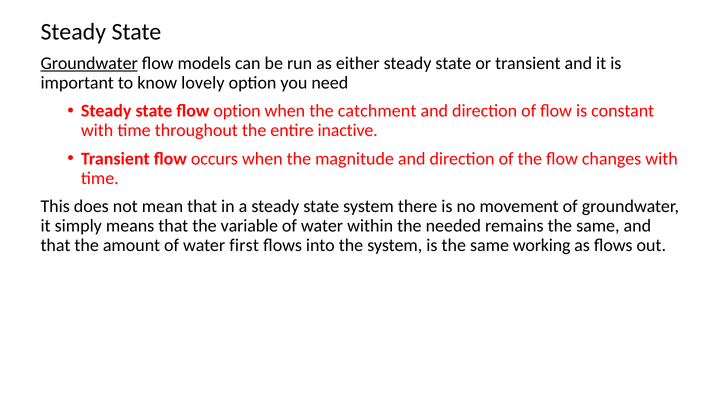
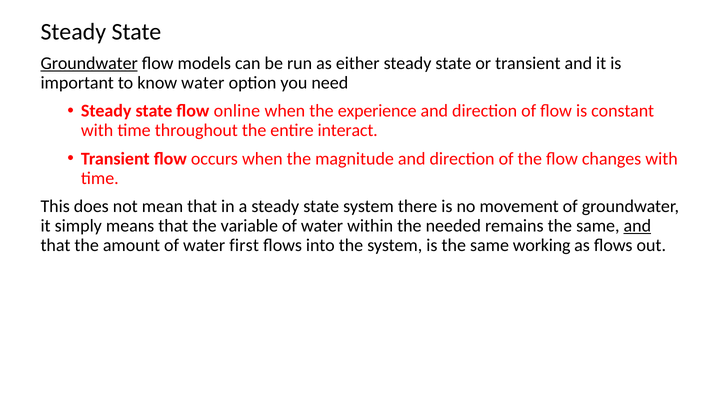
know lovely: lovely -> water (203, 83)
flow option: option -> online (237, 111)
catchment: catchment -> experience (377, 111)
inactive: inactive -> interact (348, 131)
and underline: none -> present (637, 226)
